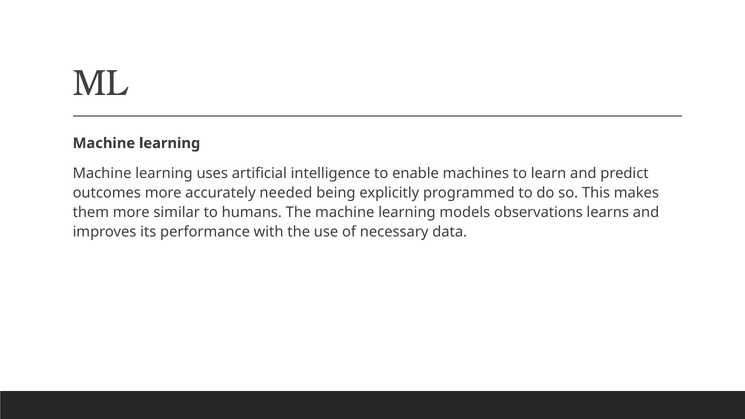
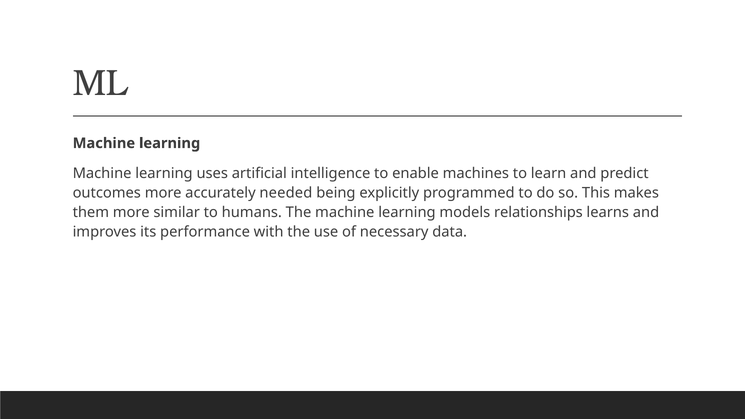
observations: observations -> relationships (538, 212)
